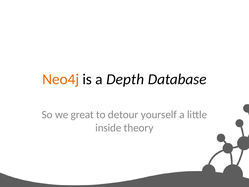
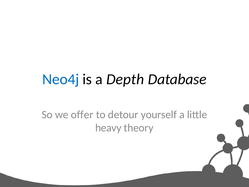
Neo4j colour: orange -> blue (61, 79)
great: great -> offer (82, 114)
inside: inside -> heavy (108, 128)
